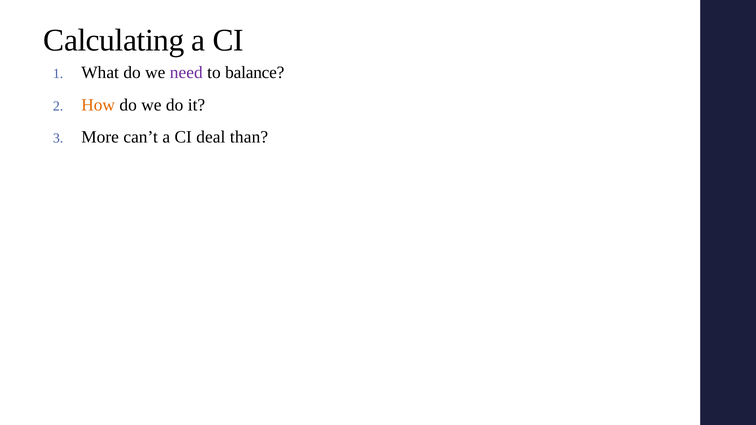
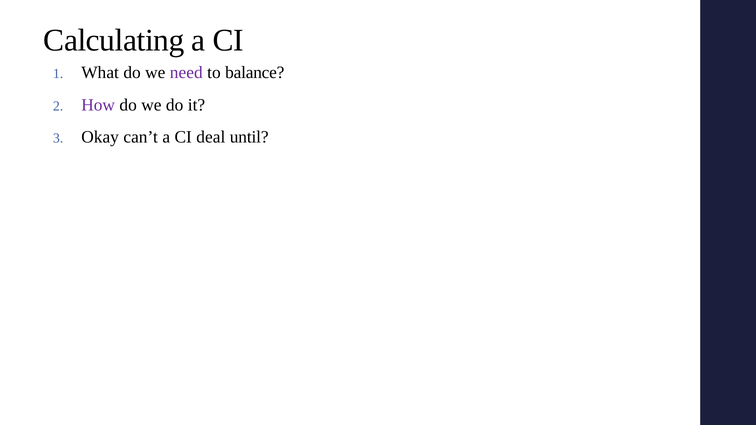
How colour: orange -> purple (98, 105)
More: More -> Okay (100, 137)
than: than -> until (249, 137)
